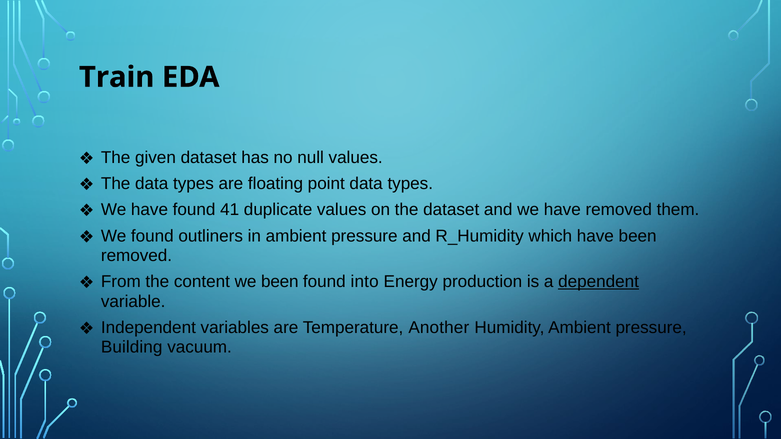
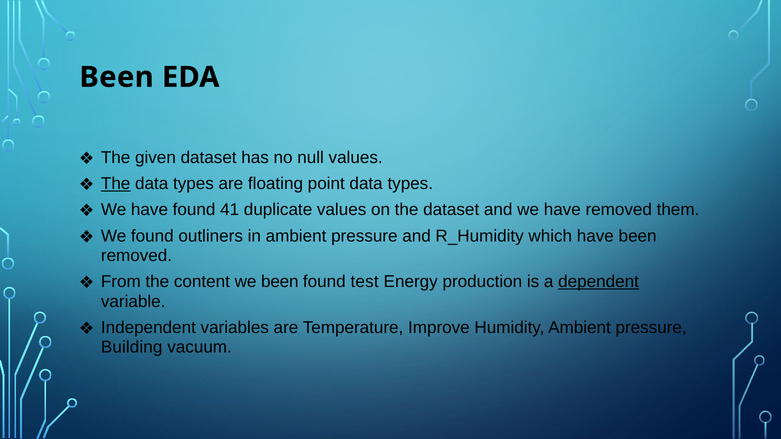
Train: Train -> Been (117, 77)
The underline: none -> present (116, 184)
into: into -> test (365, 282)
Another: Another -> Improve (439, 328)
